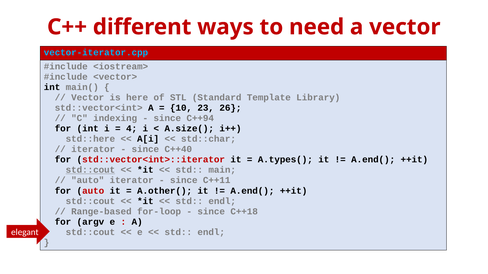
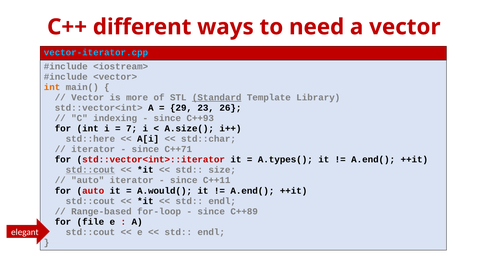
int colour: black -> orange (52, 87)
here: here -> more (137, 98)
Standard underline: none -> present (217, 98)
10: 10 -> 29 (181, 108)
C++94: C++94 -> C++93 (200, 118)
4: 4 -> 7 (132, 129)
C++40: C++40 -> C++71 (178, 150)
main: main -> size (222, 170)
A.other(: A.other( -> A.would( (165, 191)
C++18: C++18 -> C++89 (244, 212)
argv: argv -> file (90, 222)
